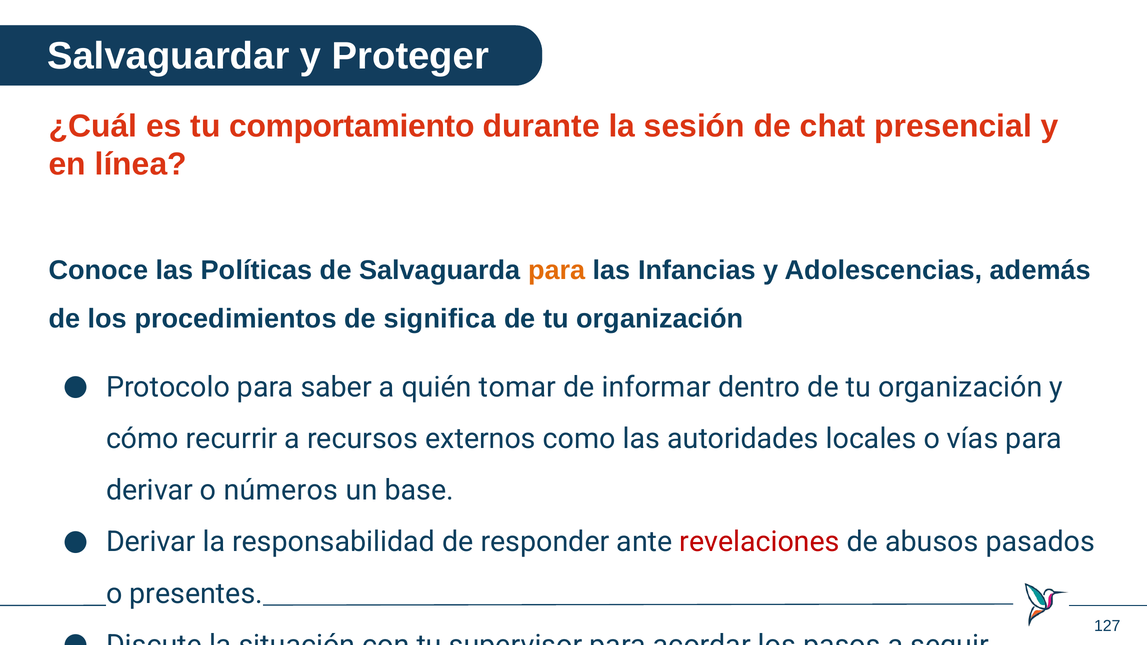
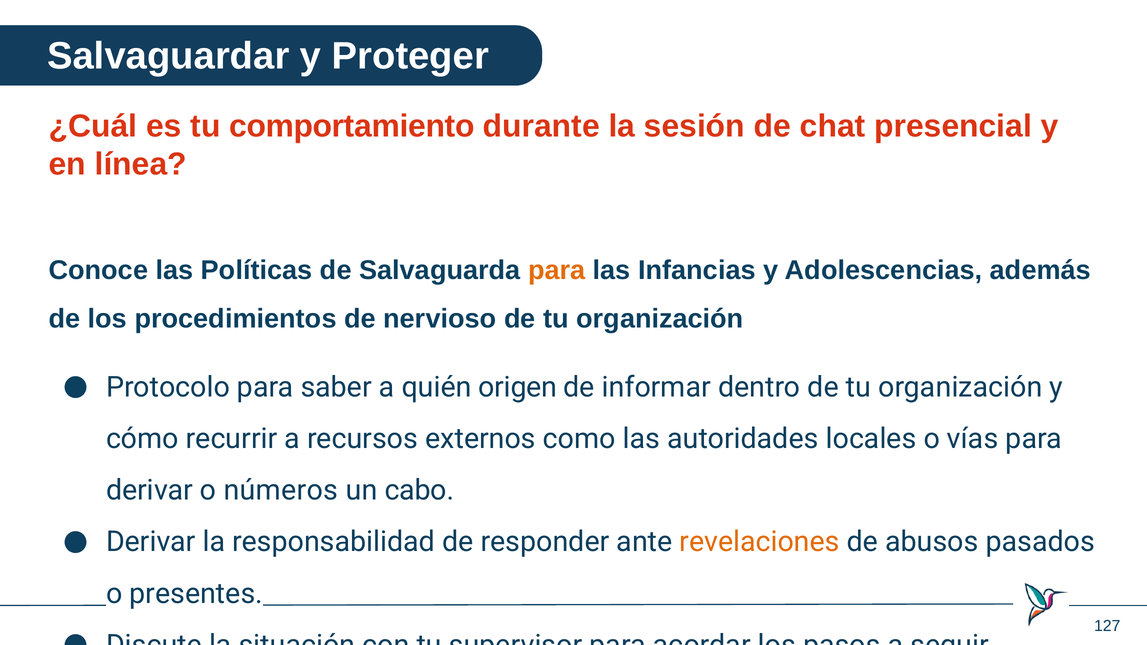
significa: significa -> nervioso (440, 319)
tomar: tomar -> origen (518, 387)
base: base -> cabo (419, 491)
revelaciones colour: red -> orange (760, 542)
